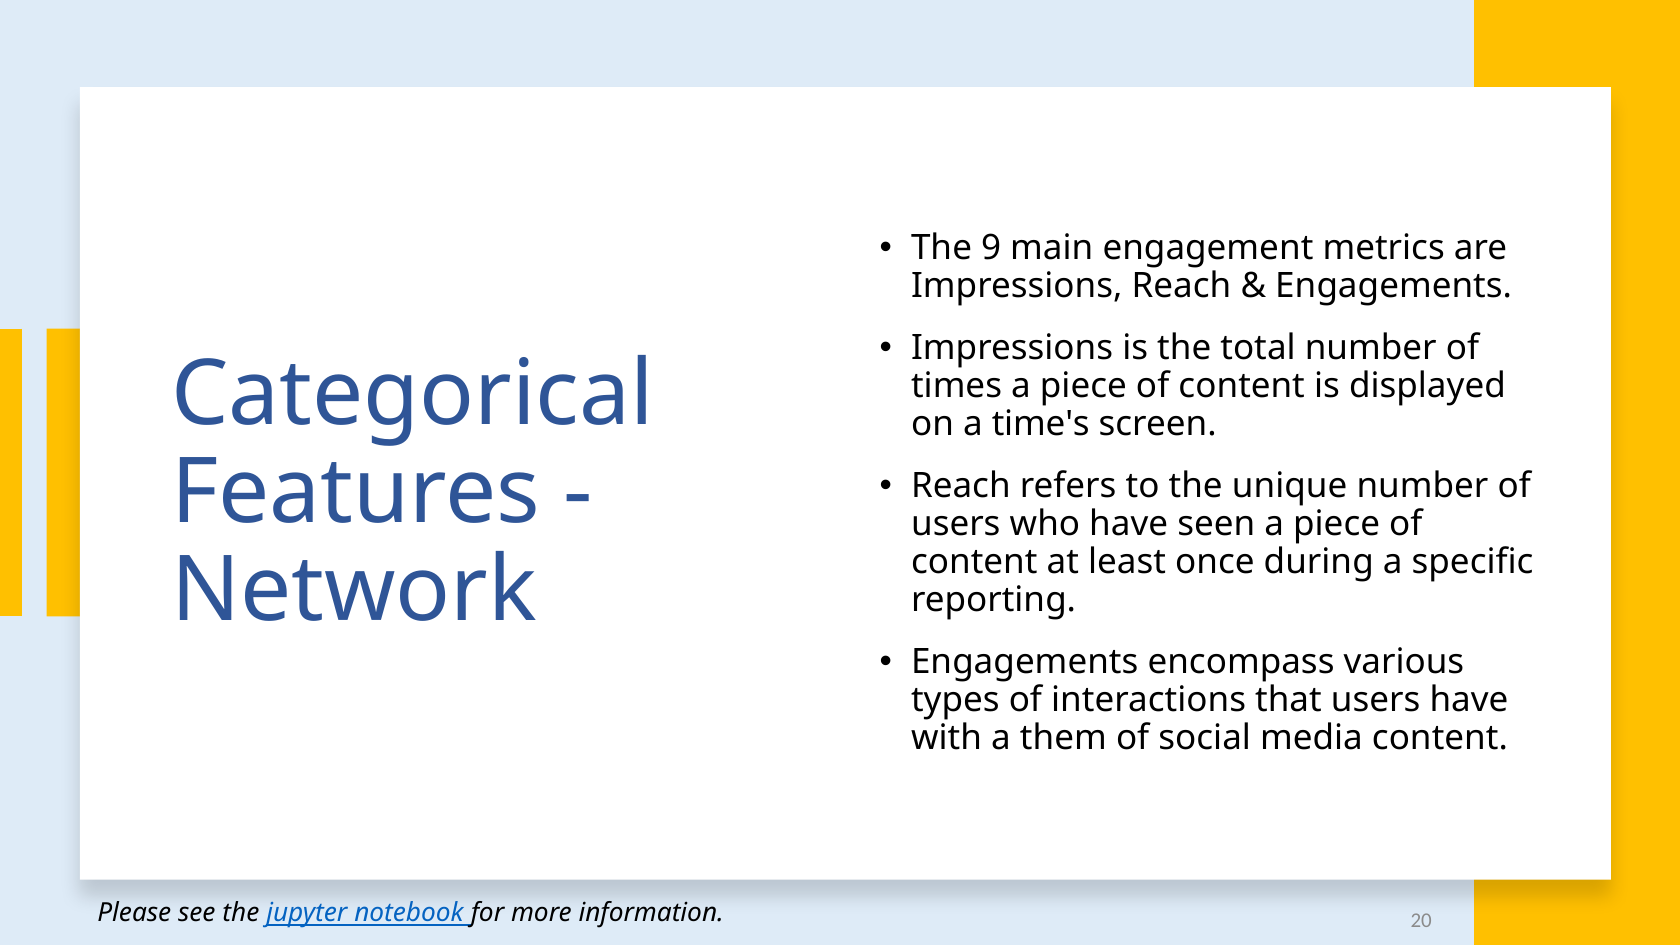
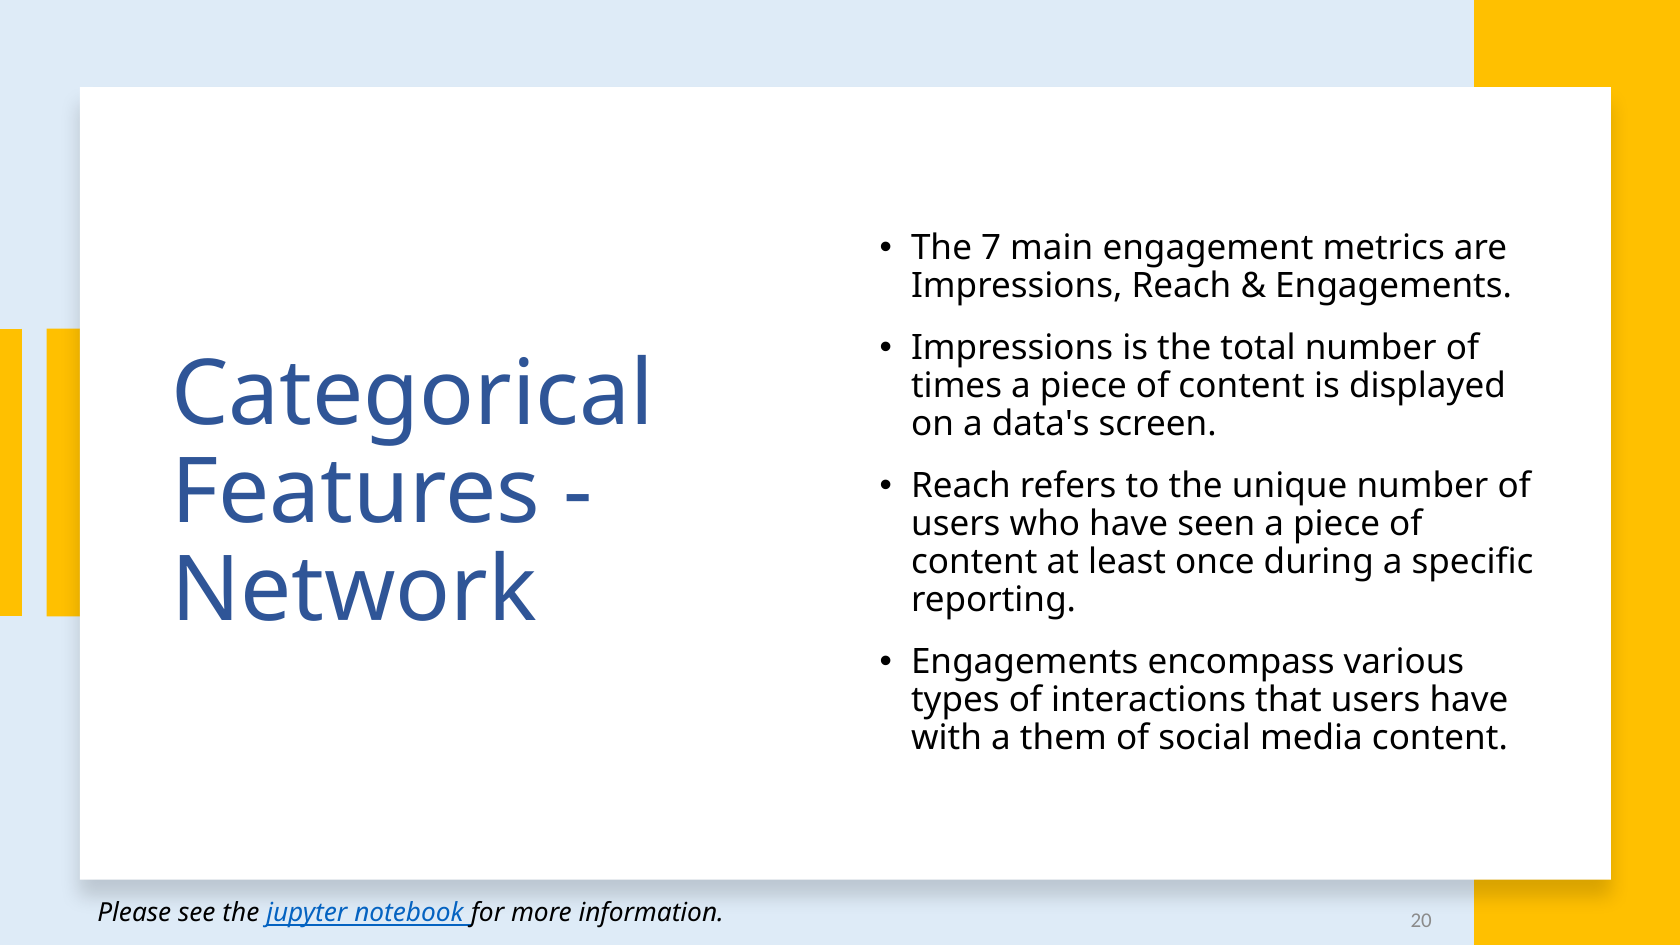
9: 9 -> 7 (991, 248)
time's: time's -> data's (1041, 424)
